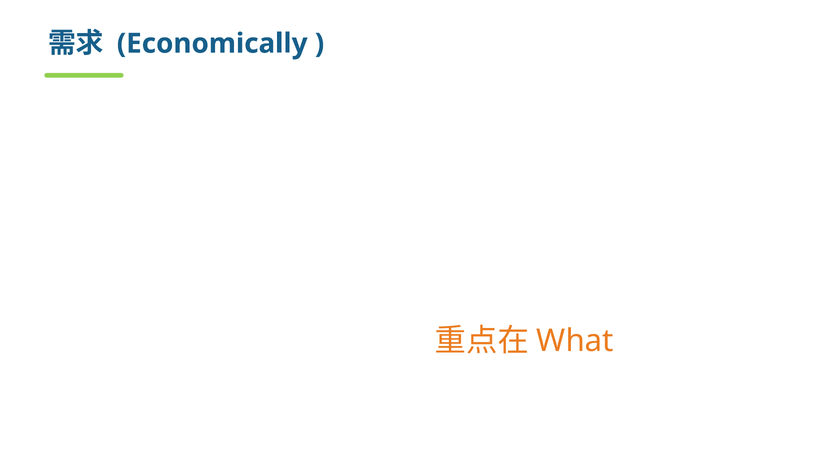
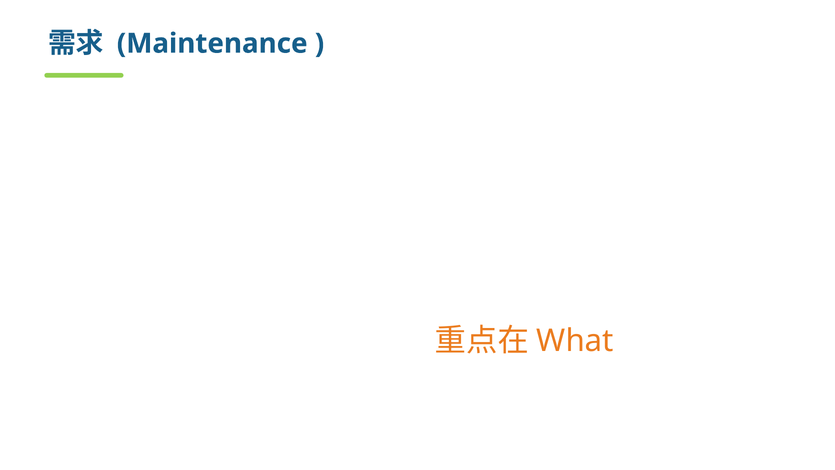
Economically: Economically -> Maintenance (212, 44)
